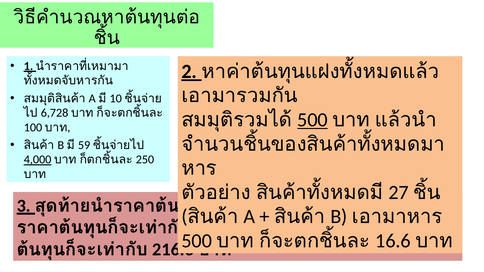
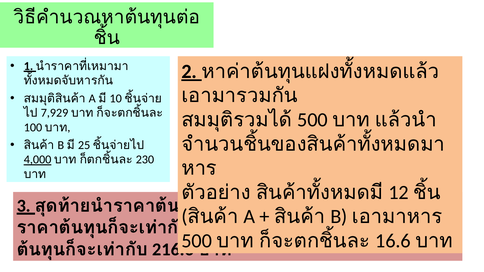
6,728: 6,728 -> 7,929 (55, 113)
500 underline: present -> none (312, 120)
59: 59 -> 25 (84, 145)
250: 250 -> 230 (145, 160)
27: 27 -> 12 (399, 193)
